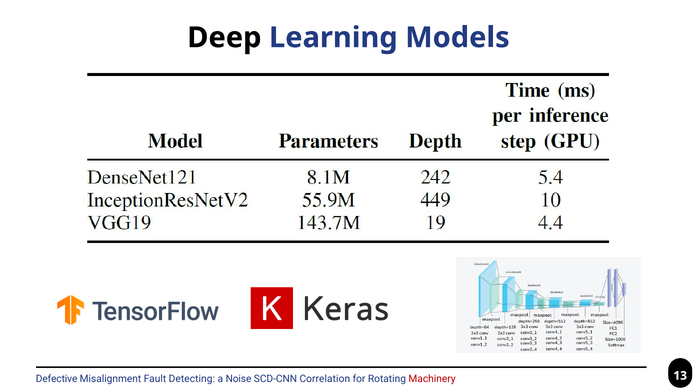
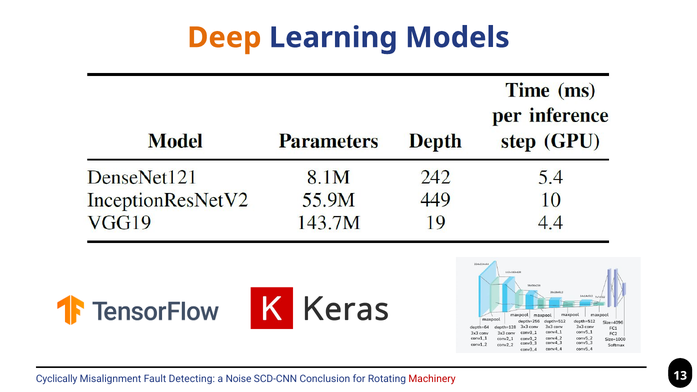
Deep colour: black -> orange (224, 38)
Defective: Defective -> Cyclically (57, 379)
Correlation: Correlation -> Conclusion (325, 379)
